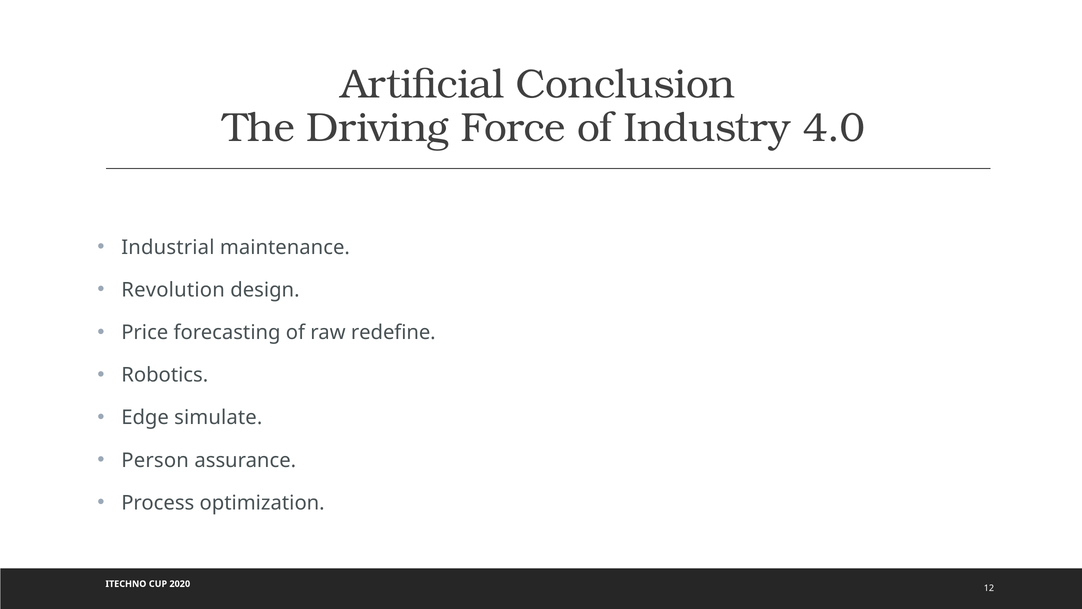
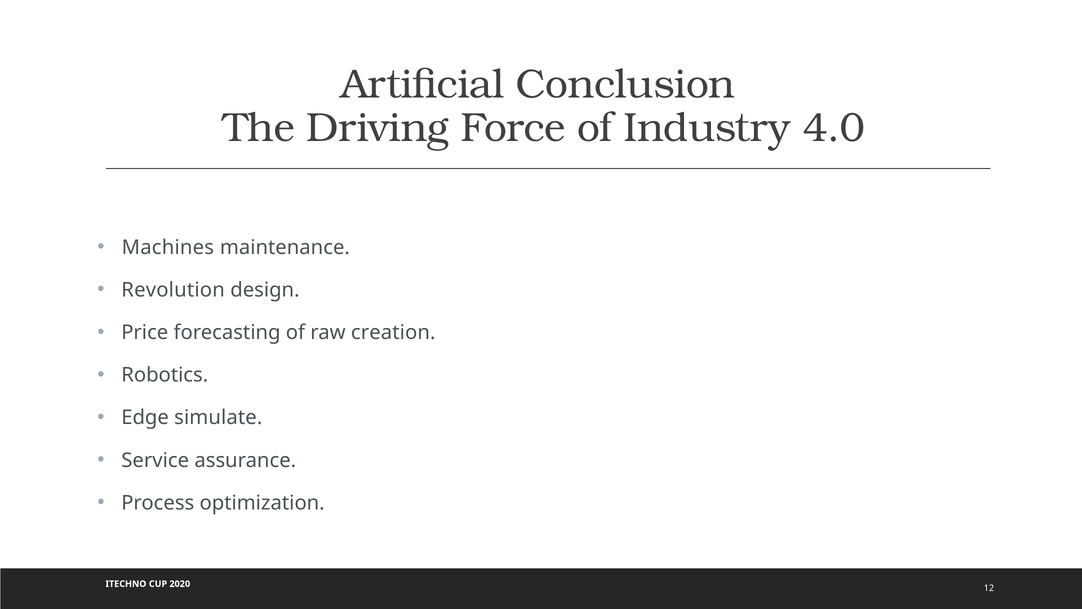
Industrial: Industrial -> Machines (168, 247)
redefine: redefine -> creation (393, 332)
Person: Person -> Service (155, 460)
